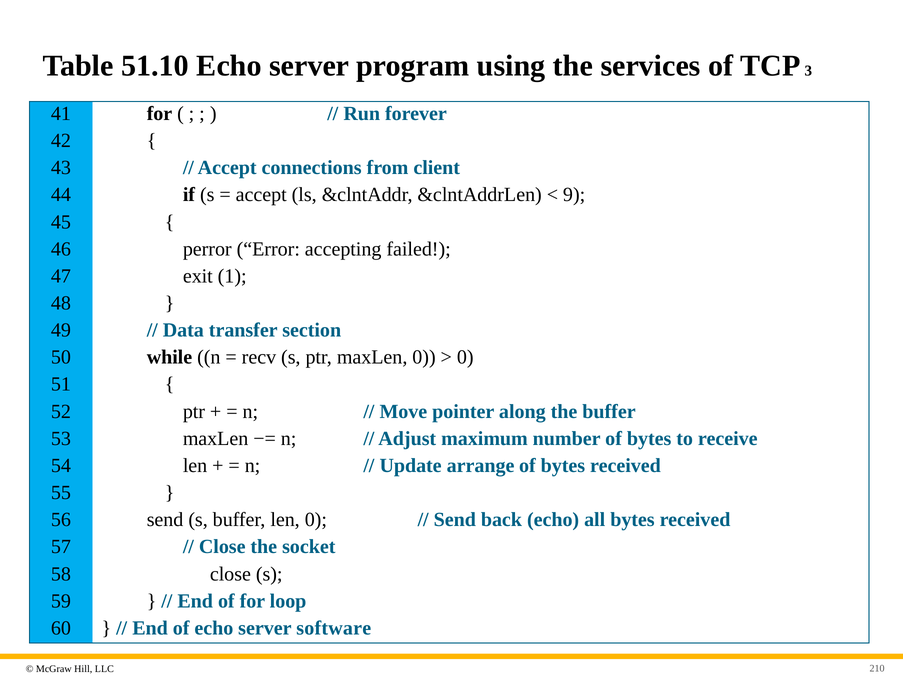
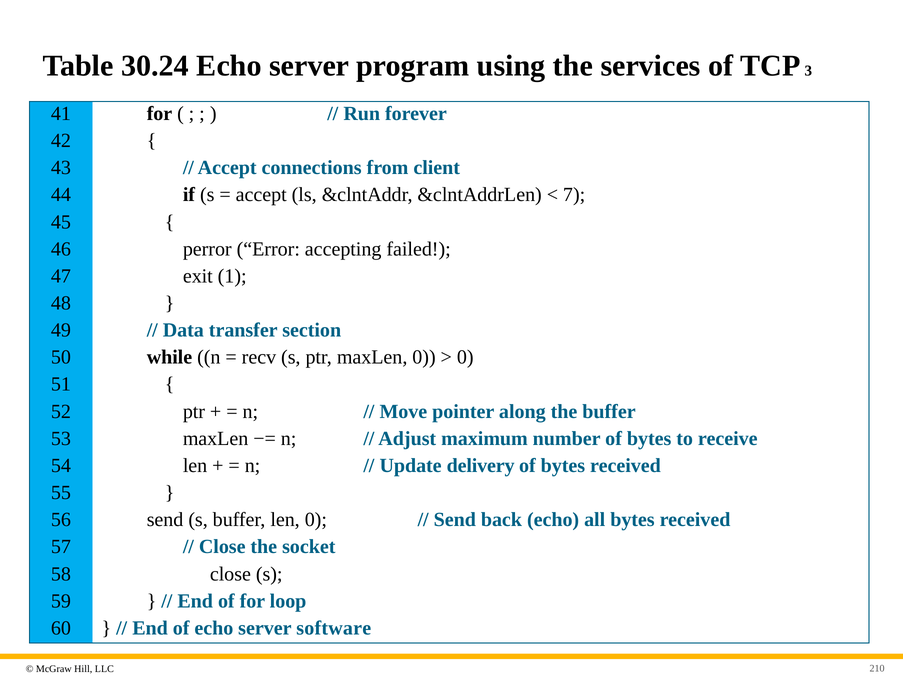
51.10: 51.10 -> 30.24 (155, 66)
9: 9 -> 7 (574, 195)
arrange: arrange -> delivery (481, 466)
